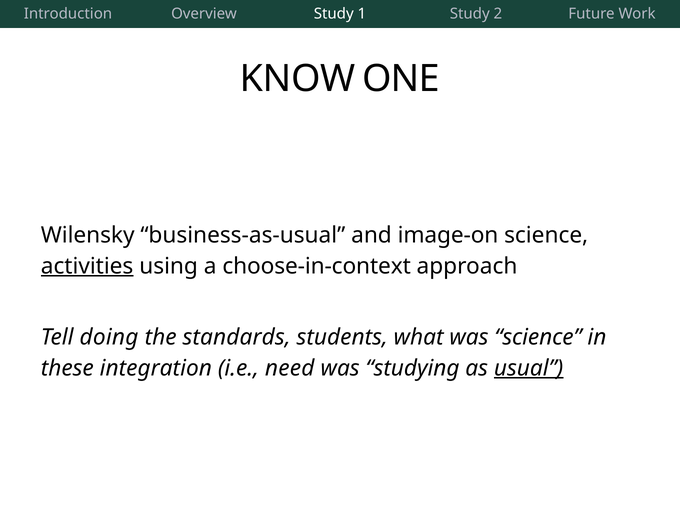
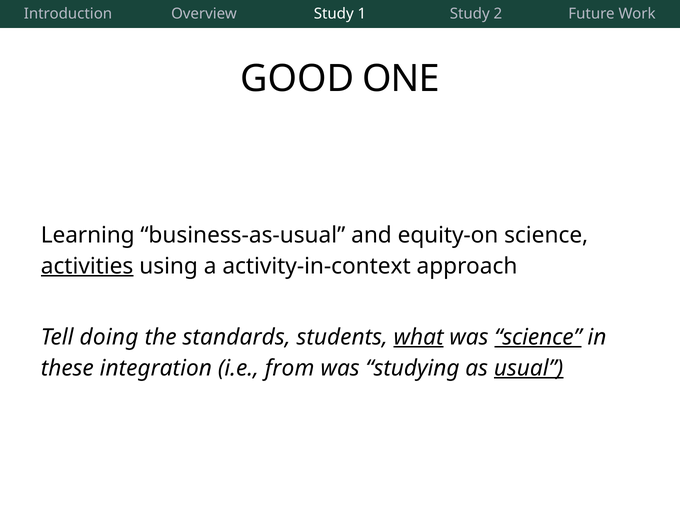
KNOW: KNOW -> GOOD (297, 79)
Wilensky: Wilensky -> Learning (88, 235)
image-on: image-on -> equity-on (448, 235)
choose-in-context: choose-in-context -> activity-in-context (317, 266)
what underline: none -> present (419, 337)
science underline: none -> present (538, 337)
need: need -> from (290, 368)
